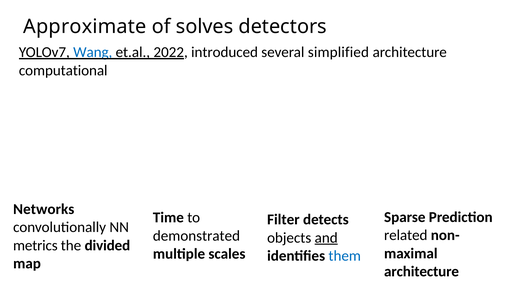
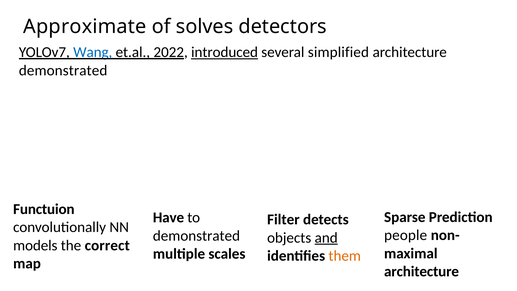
introduced underline: none -> present (225, 52)
computational: computational -> demonstrated (63, 71)
Networks: Networks -> Functuion (44, 209)
Time: Time -> Have (168, 217)
related: related -> people (406, 235)
metrics: metrics -> models (35, 245)
divided: divided -> correct (107, 245)
them colour: blue -> orange (345, 256)
